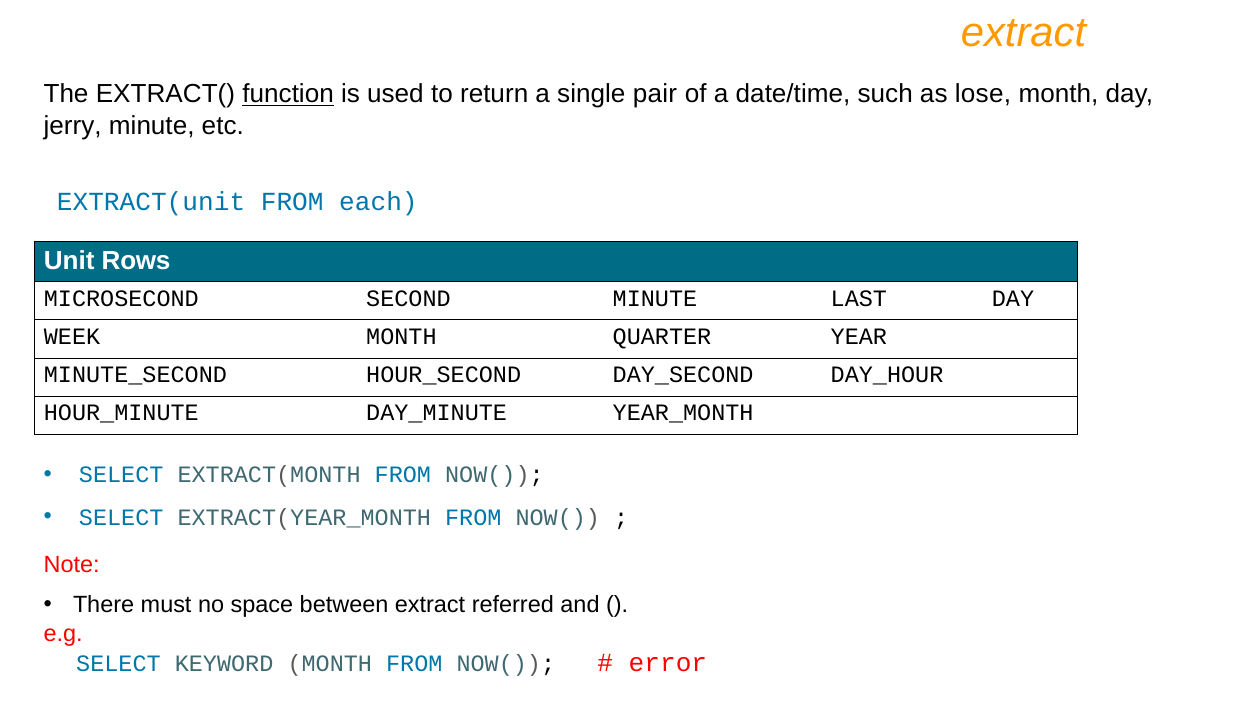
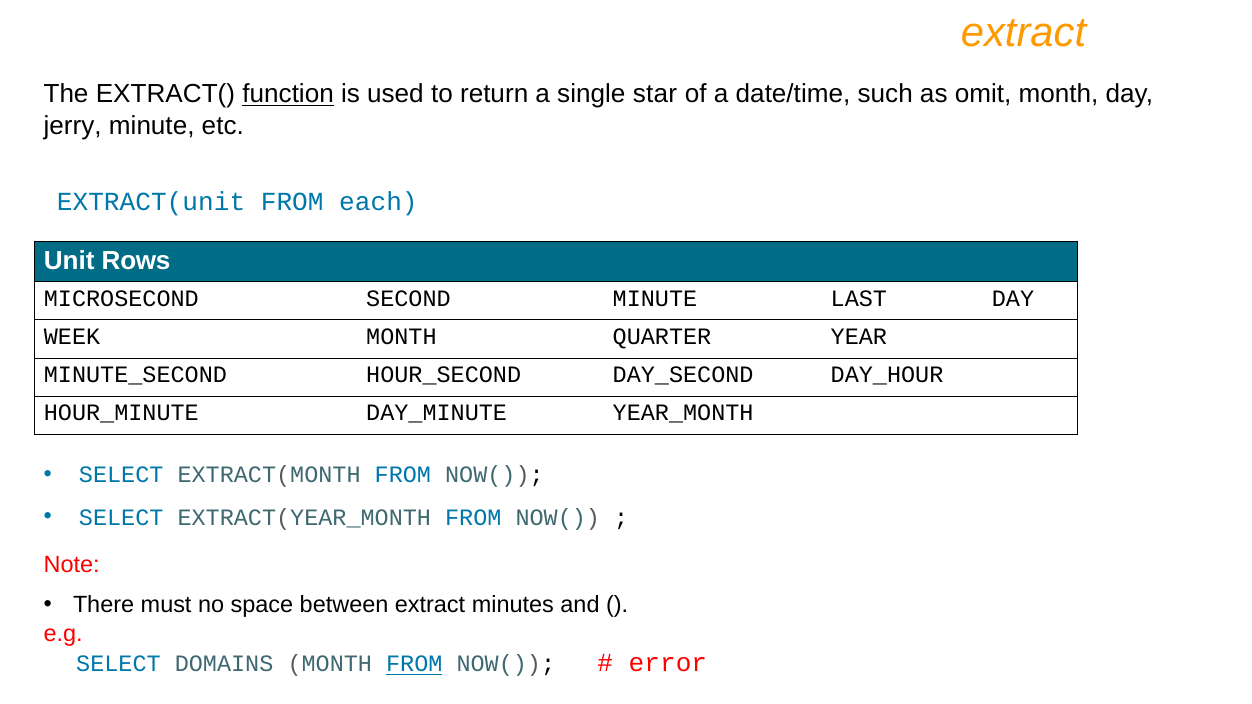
pair: pair -> star (655, 94)
lose: lose -> omit (983, 94)
referred: referred -> minutes (513, 605)
KEYWORD: KEYWORD -> DOMAINS (224, 664)
FROM underline: none -> present (414, 664)
